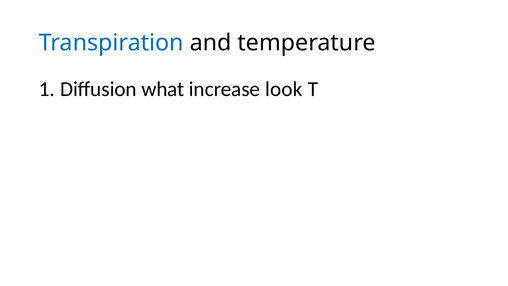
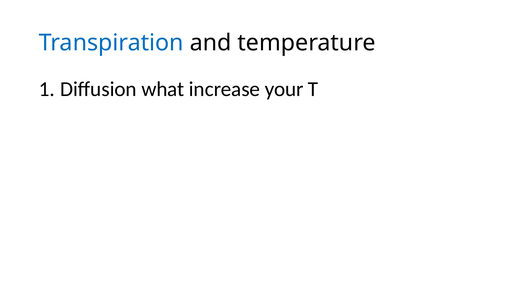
look: look -> your (284, 89)
